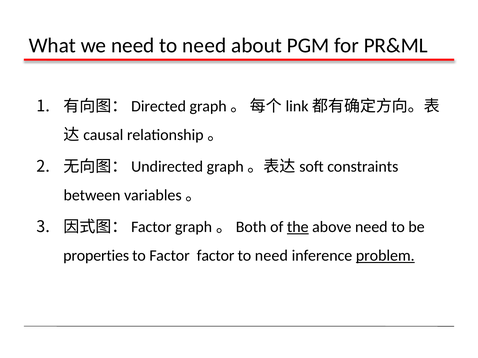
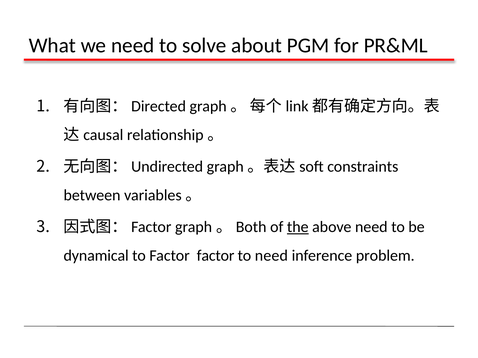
need to need: need -> solve (204, 46)
properties: properties -> dynamical (96, 256)
problem underline: present -> none (385, 256)
